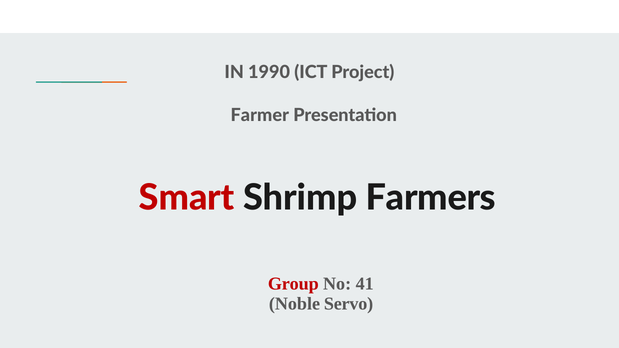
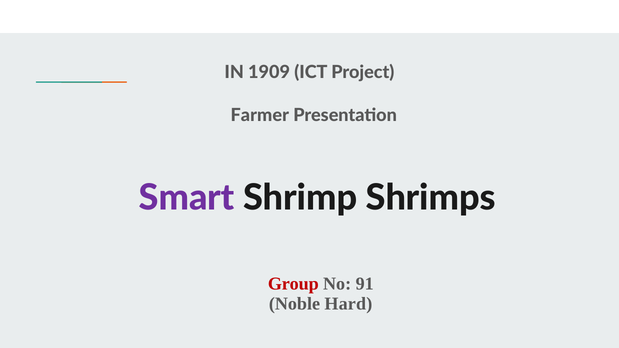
1990: 1990 -> 1909 (269, 72)
Smart colour: red -> purple (187, 198)
Farmers: Farmers -> Shrimps (431, 198)
41: 41 -> 91 (365, 284)
Servo: Servo -> Hard (348, 304)
